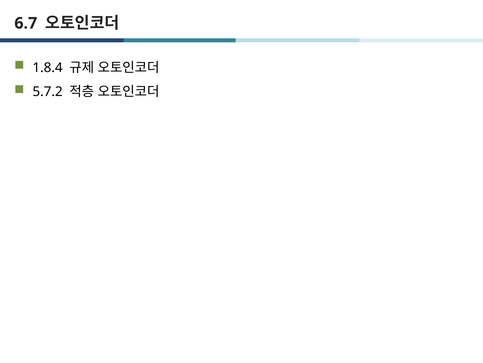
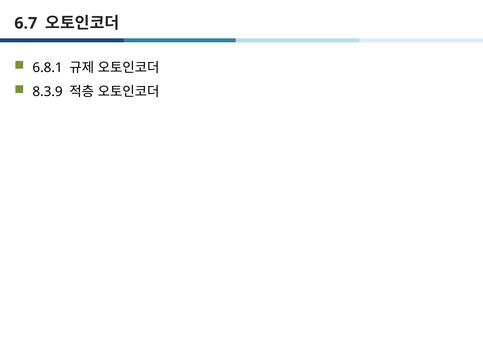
1.8.4: 1.8.4 -> 6.8.1 (48, 67)
5.7.2: 5.7.2 -> 8.3.9 (48, 92)
